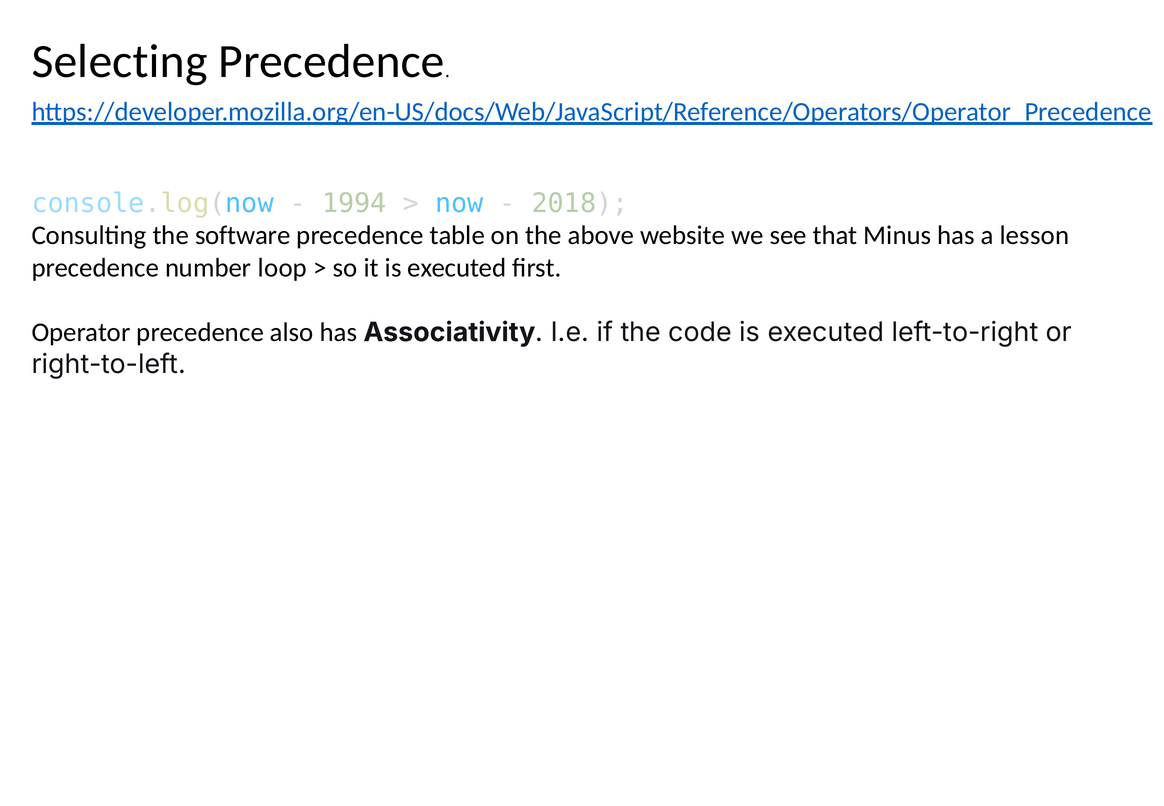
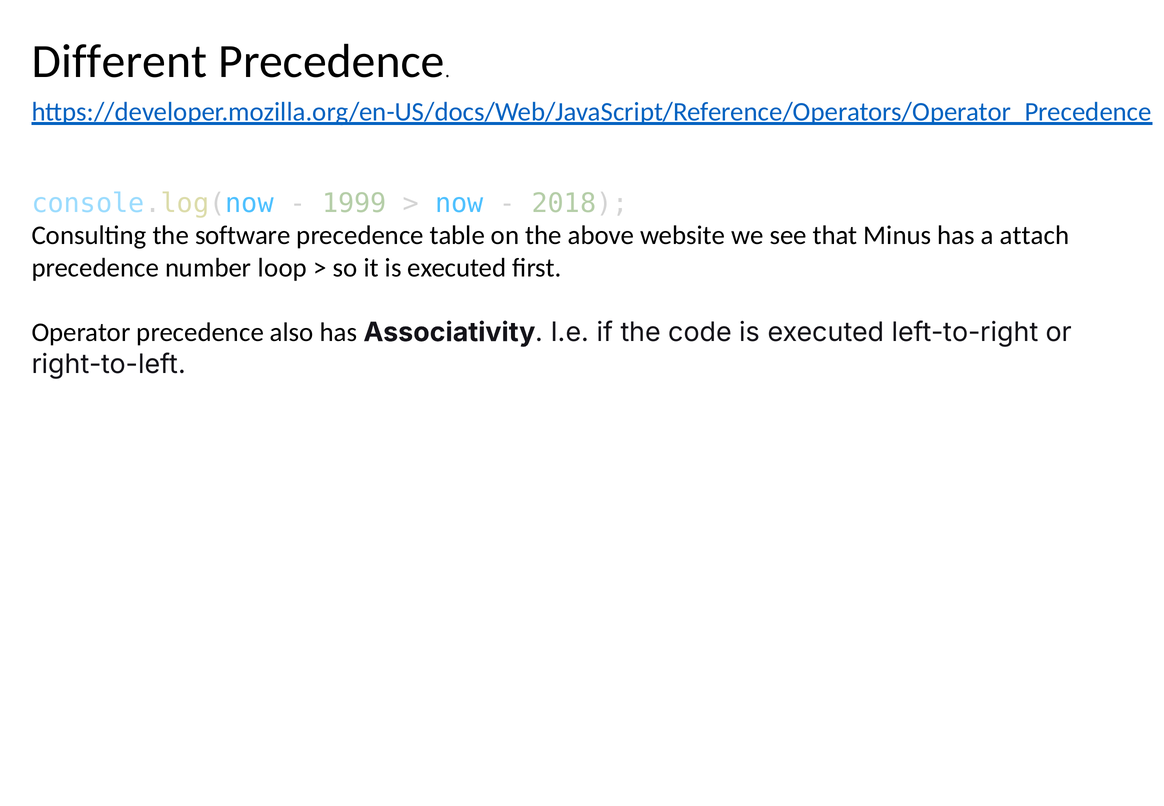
Selecting: Selecting -> Different (120, 62)
1994: 1994 -> 1999 (354, 203)
lesson: lesson -> attach (1034, 236)
